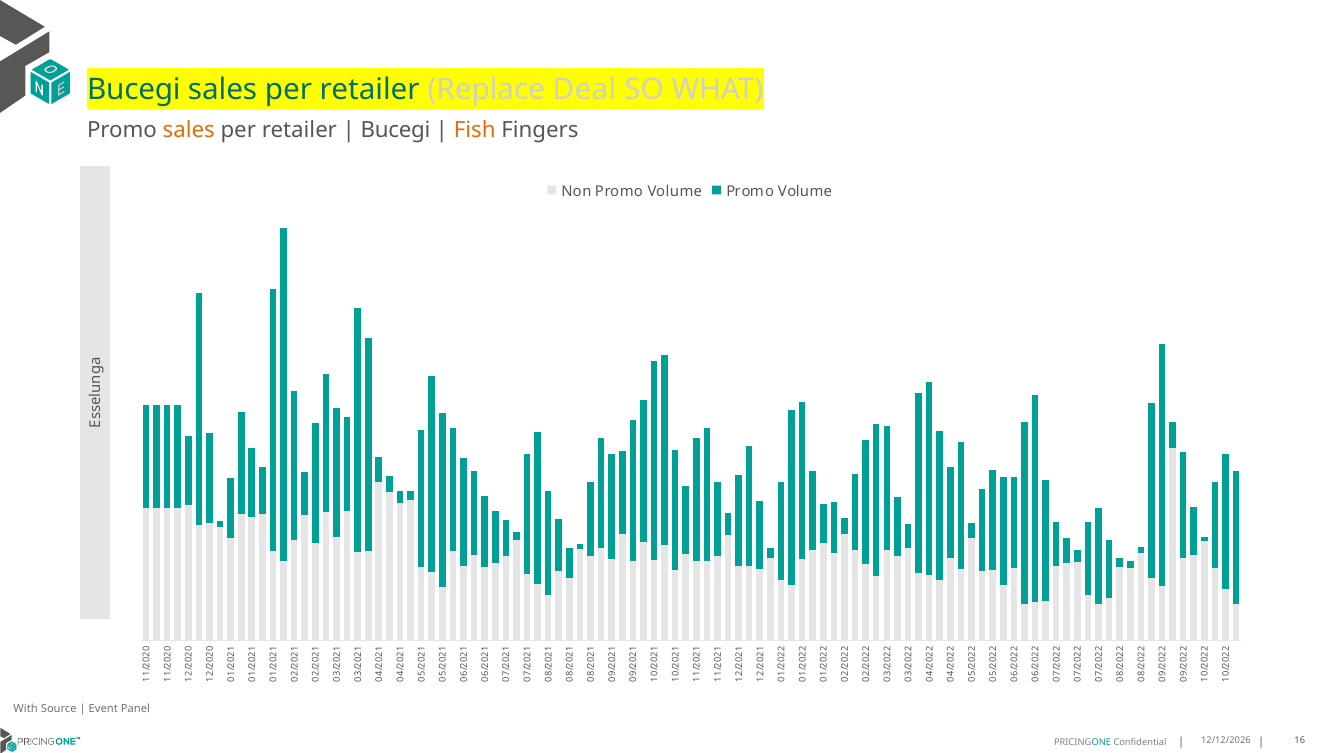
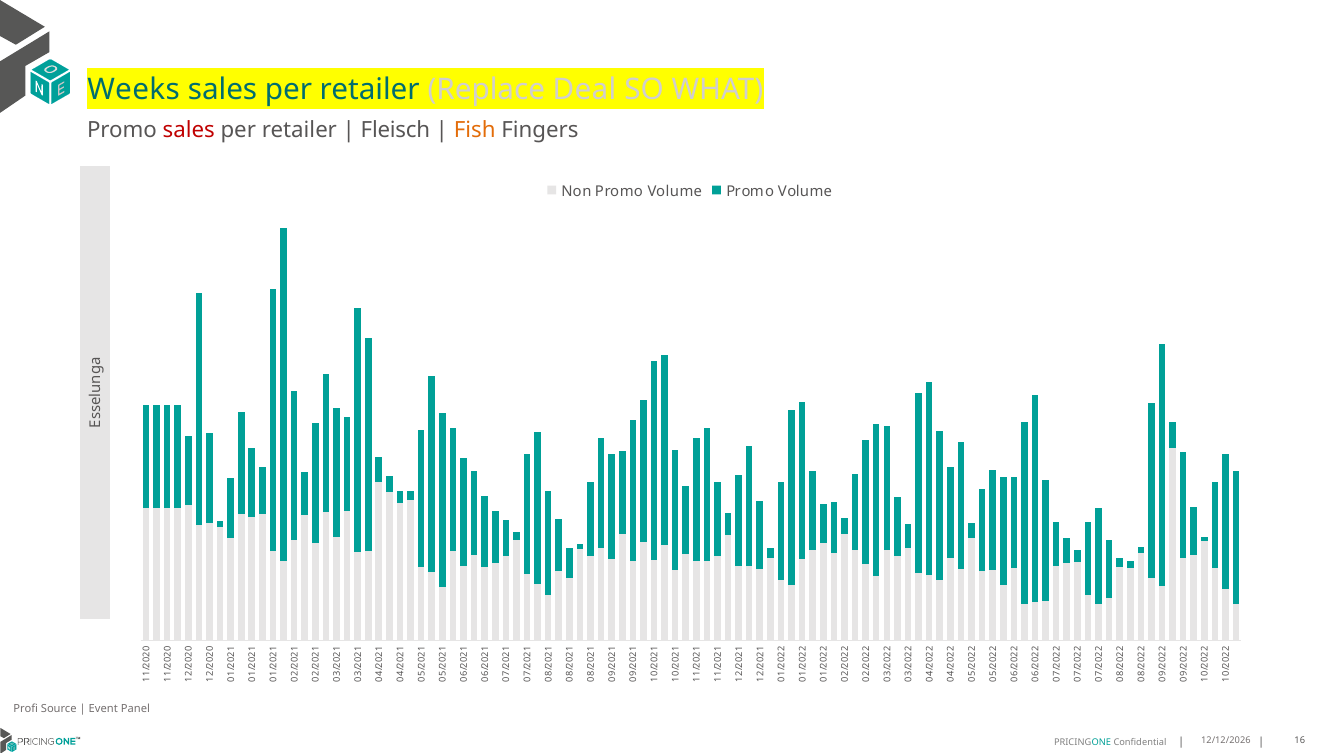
Bucegi: Bucegi -> Weeks (134, 90)
sales colour: orange -> red (189, 130)
Bucegi: Bucegi -> Fleisch (395, 130)
With: With -> Profi (26, 709)
